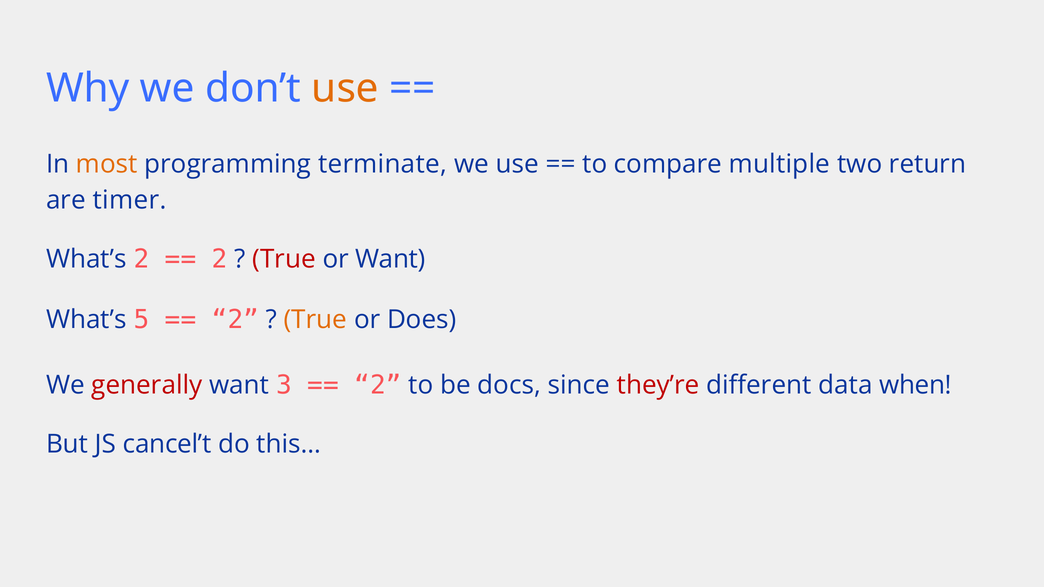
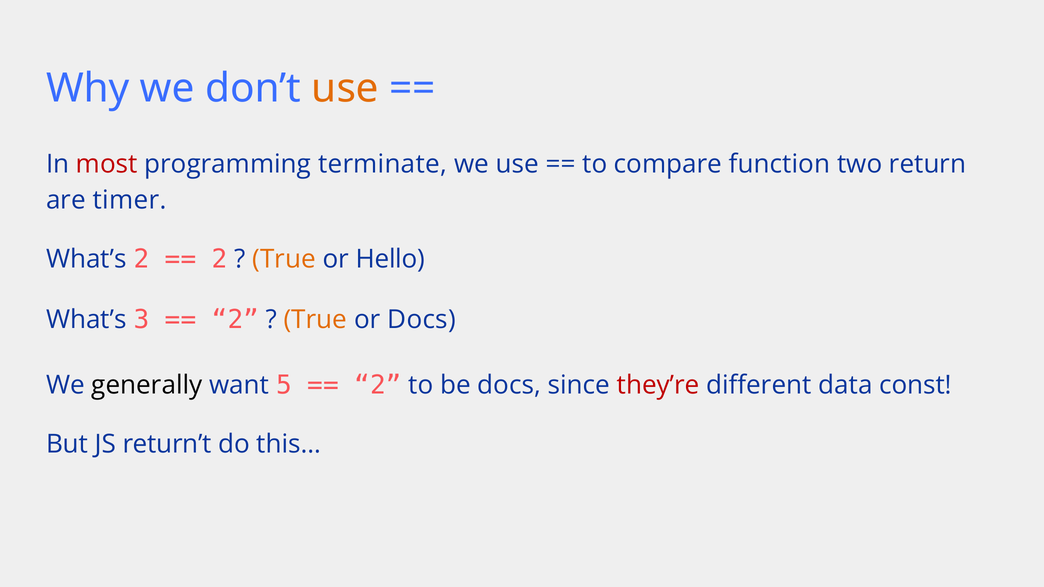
most colour: orange -> red (107, 164)
multiple: multiple -> function (780, 164)
True colour: red -> orange (284, 259)
or Want: Want -> Hello (390, 259)
5: 5 -> 3 (141, 320)
or Does: Does -> Docs (422, 320)
generally colour: red -> black (147, 385)
3: 3 -> 5 (284, 385)
when: when -> const (915, 385)
cancel’t: cancel’t -> return’t (167, 444)
